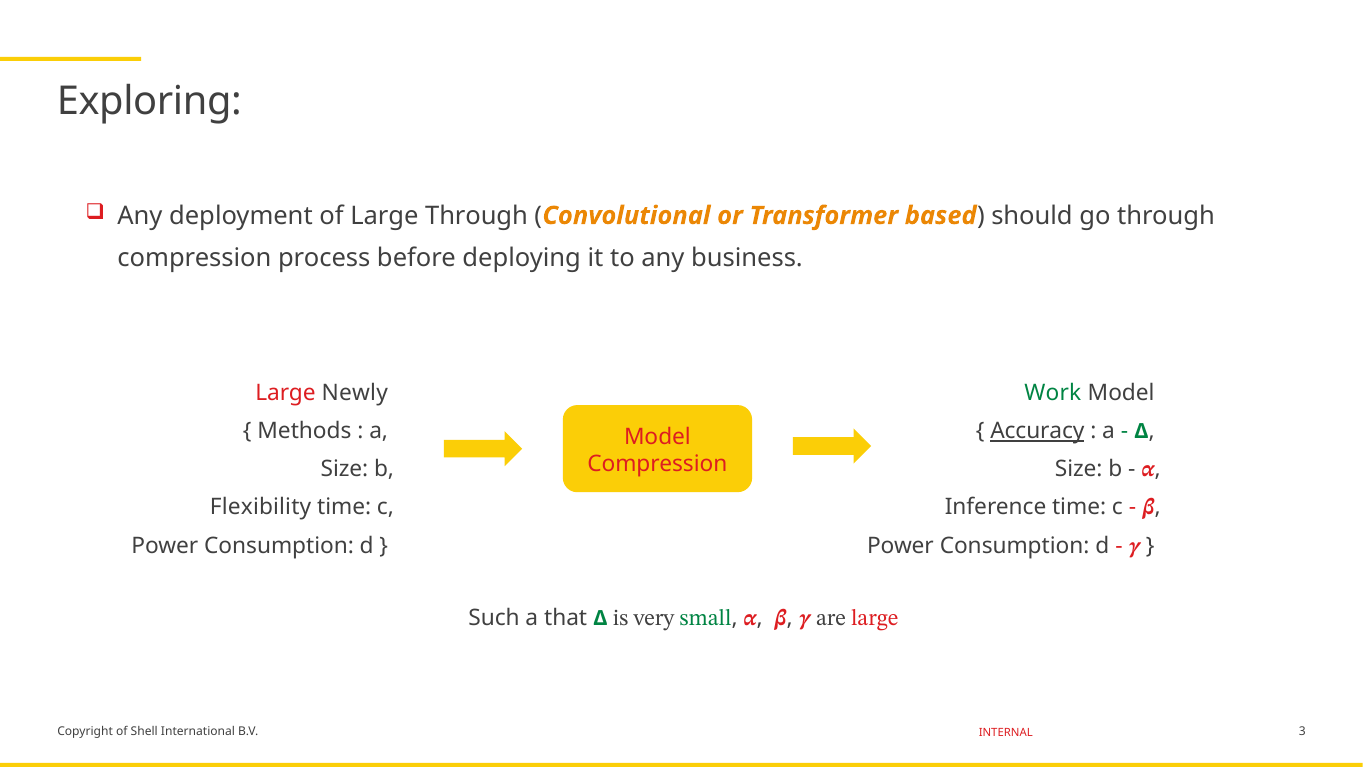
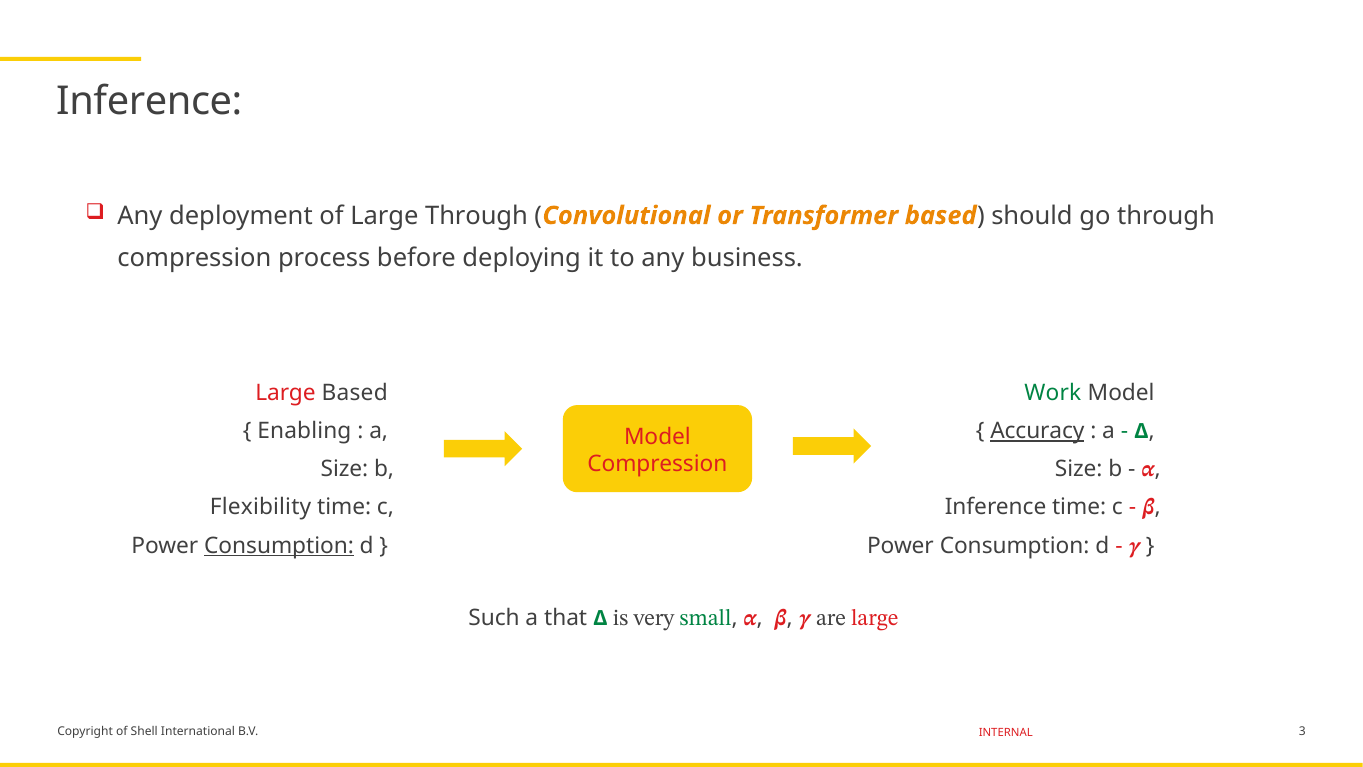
Exploring: Exploring -> Inference (149, 101)
Large Newly: Newly -> Based (355, 393)
Methods: Methods -> Enabling (304, 431)
Consumption underline: none -> present (279, 545)
